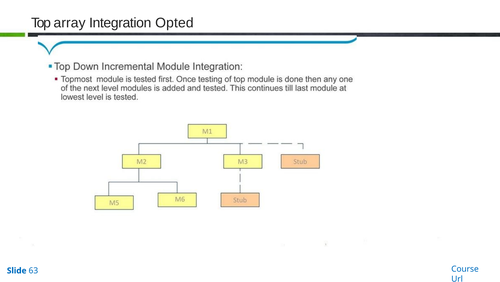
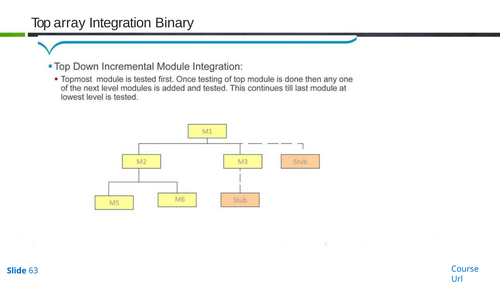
Opted: Opted -> Binary (175, 23)
